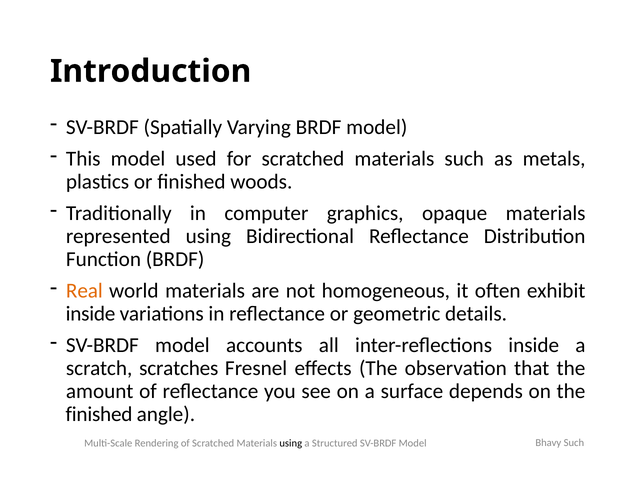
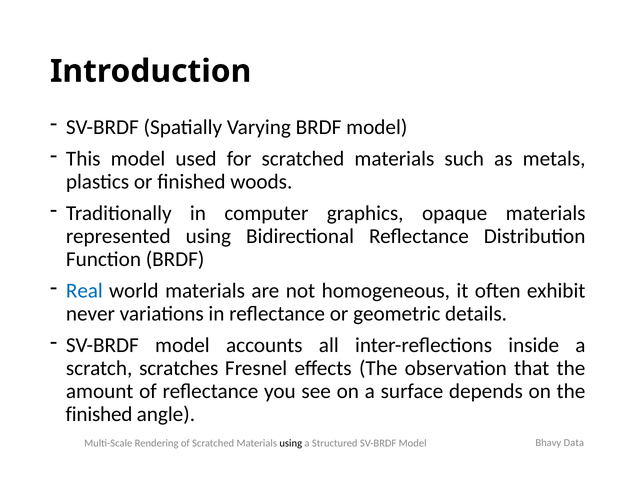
Real colour: orange -> blue (84, 291)
inside: inside -> never (90, 314)
Bhavy Such: Such -> Data (574, 443)
